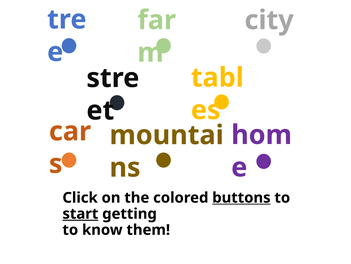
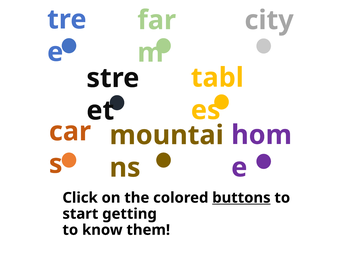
start underline: present -> none (80, 213)
